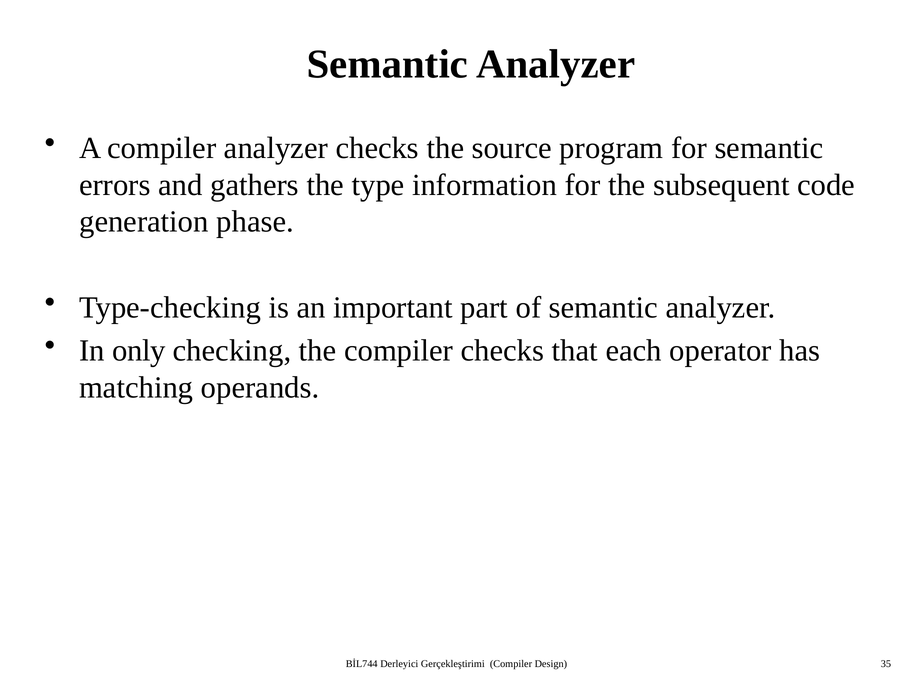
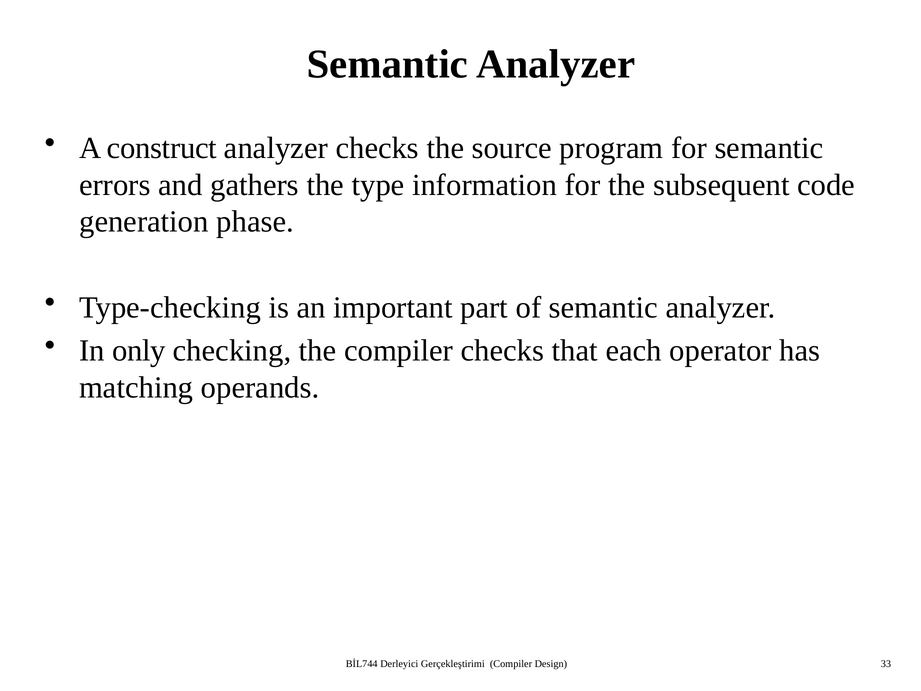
A compiler: compiler -> construct (162, 148)
35: 35 -> 33 (886, 664)
